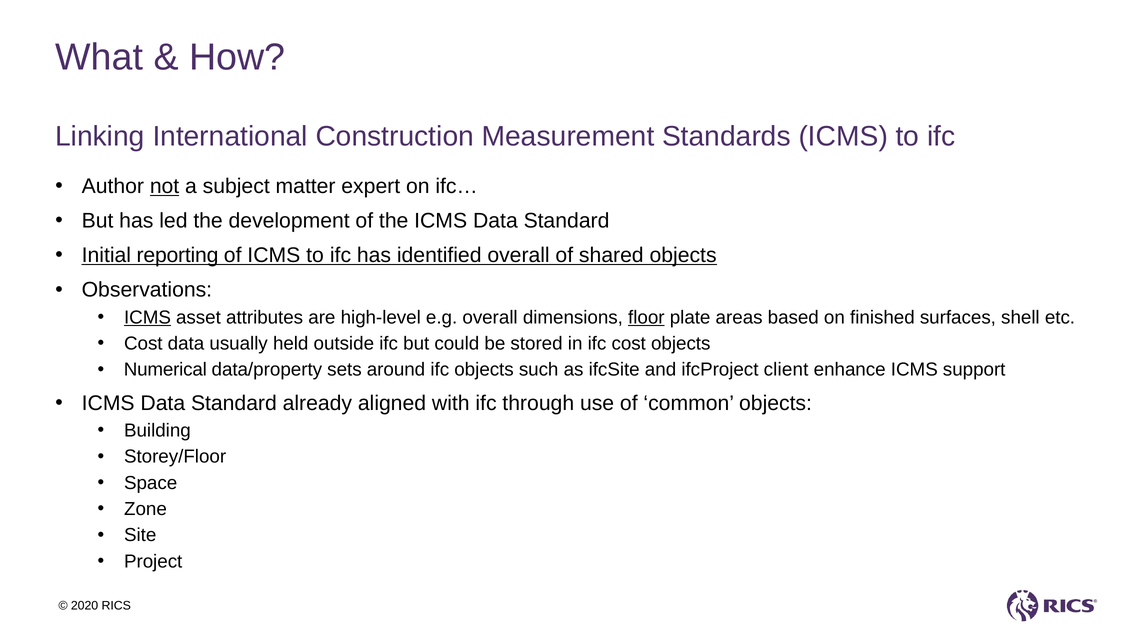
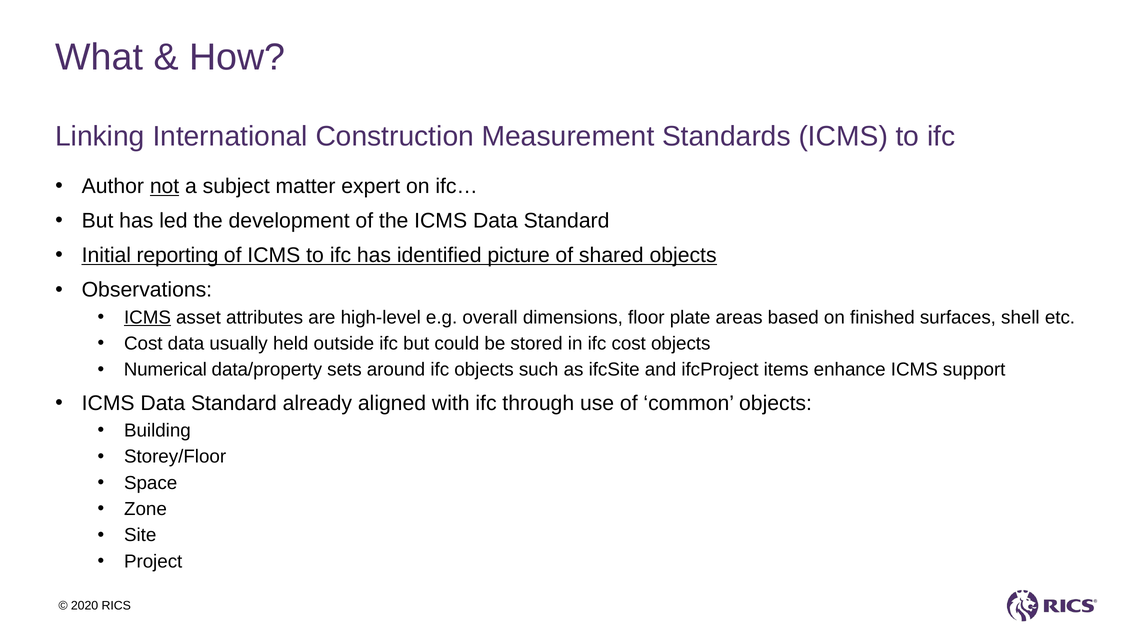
identified overall: overall -> picture (519, 255)
floor underline: present -> none (646, 317)
client: client -> items (786, 370)
